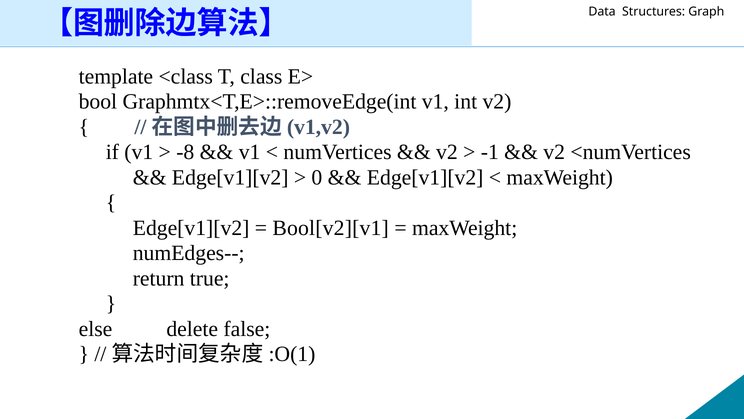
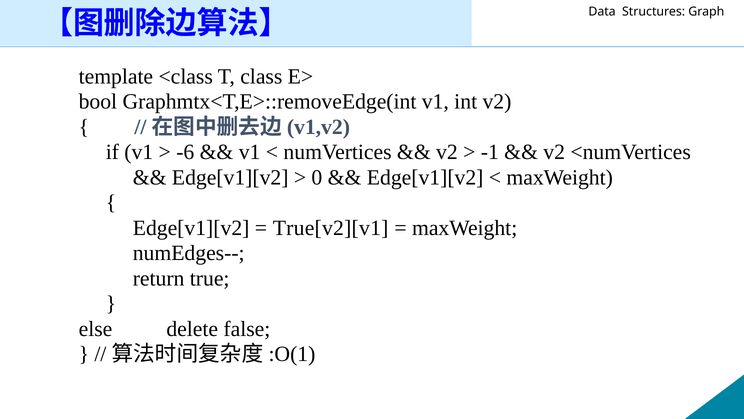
-8: -8 -> -6 (185, 152)
Bool[v2][v1: Bool[v2][v1 -> True[v2][v1 (331, 228)
